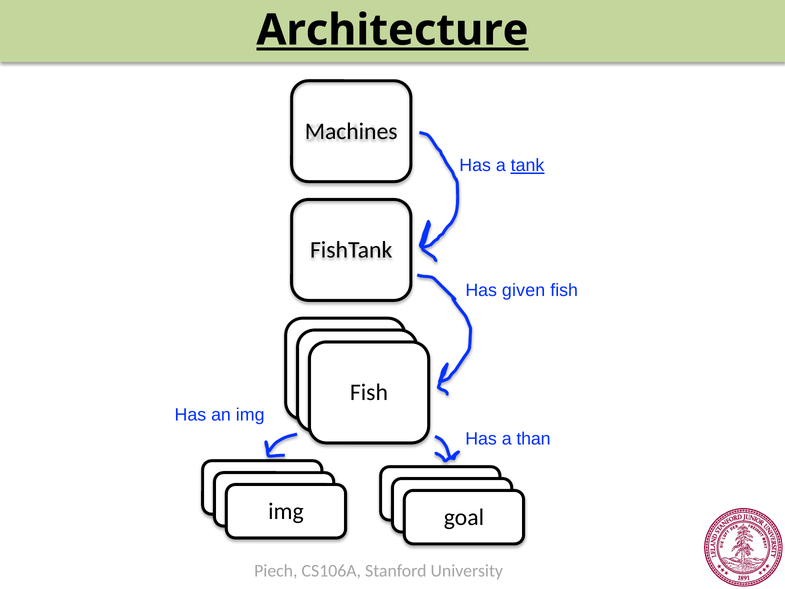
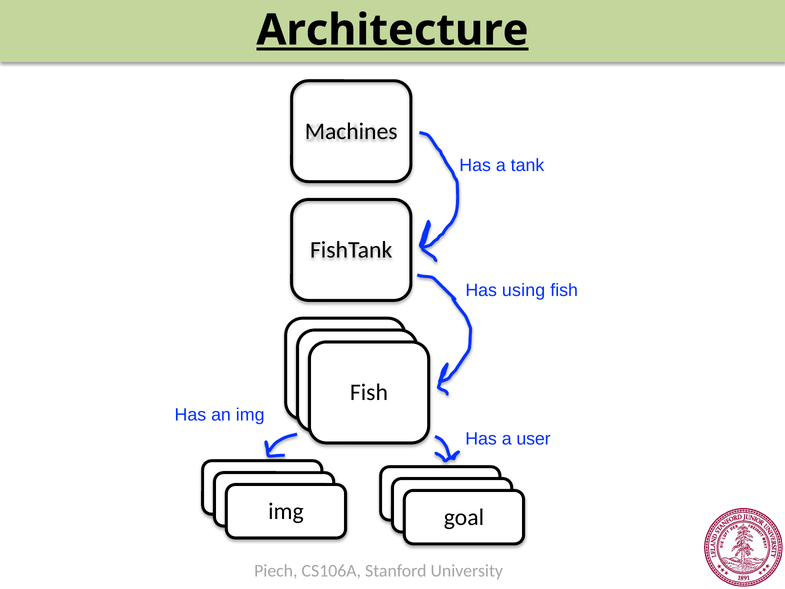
tank underline: present -> none (528, 165)
given: given -> using (524, 290)
than: than -> user (534, 438)
